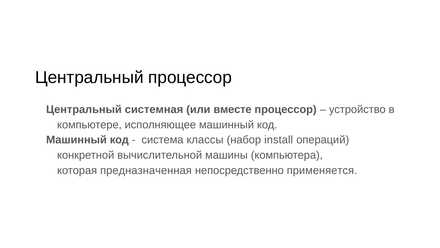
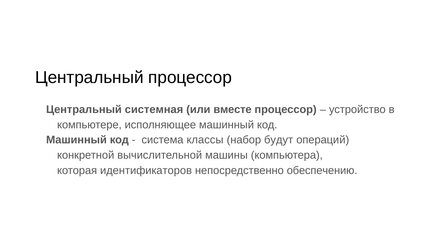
install: install -> будут (279, 140)
предназначенная: предназначенная -> идентификаторов (146, 170)
применяется: применяется -> обеспечению (322, 170)
